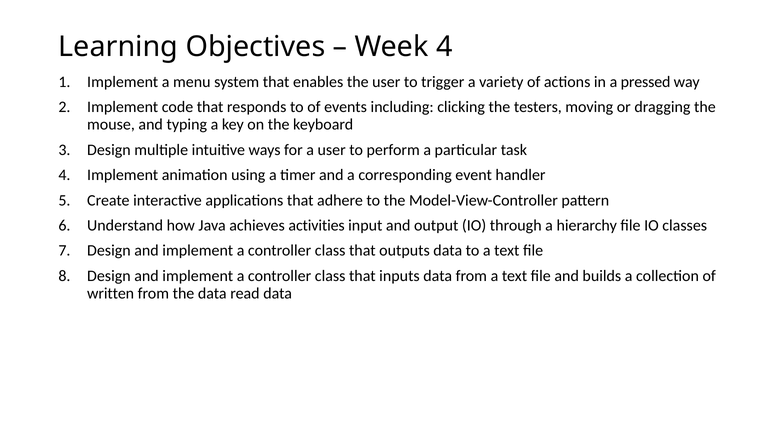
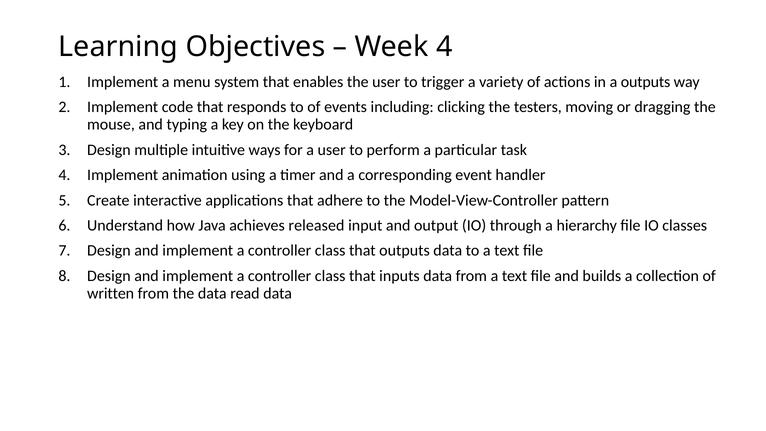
a pressed: pressed -> outputs (646, 82)
activities: activities -> released (316, 225)
